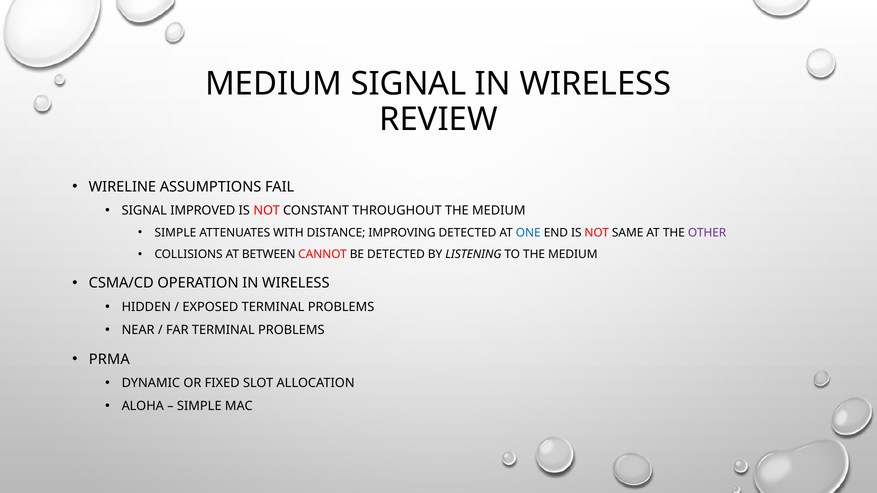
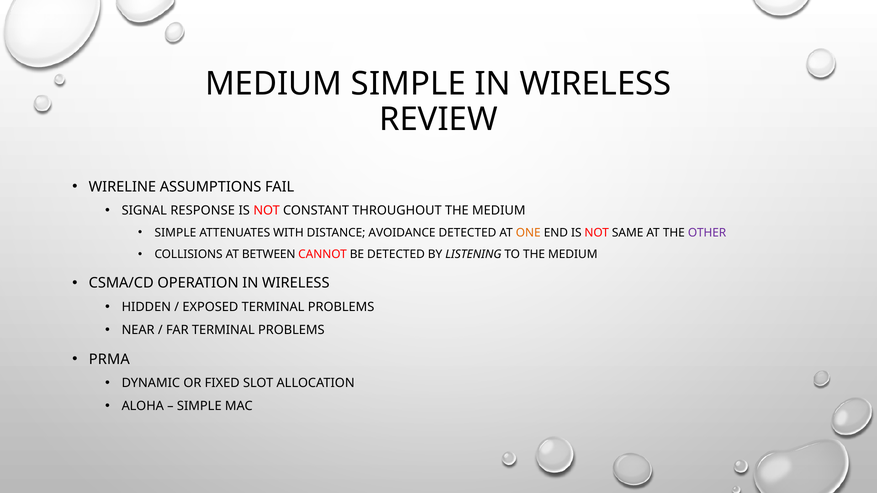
MEDIUM SIGNAL: SIGNAL -> SIMPLE (408, 84)
IMPROVED: IMPROVED -> RESPONSE (203, 211)
IMPROVING: IMPROVING -> AVOIDANCE (402, 233)
ONE colour: blue -> orange (528, 233)
